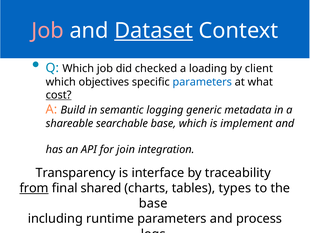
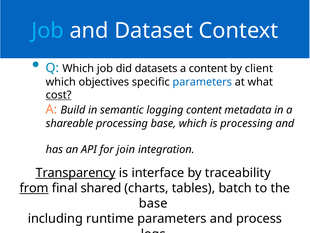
Job colour: pink -> light blue (48, 31)
Dataset underline: present -> none (154, 31)
checked: checked -> datasets (156, 68)
a loading: loading -> content (208, 68)
logging generic: generic -> content (204, 110)
shareable searchable: searchable -> processing (122, 123)
is implement: implement -> processing (246, 123)
Transparency underline: none -> present (76, 173)
types: types -> batch (235, 188)
